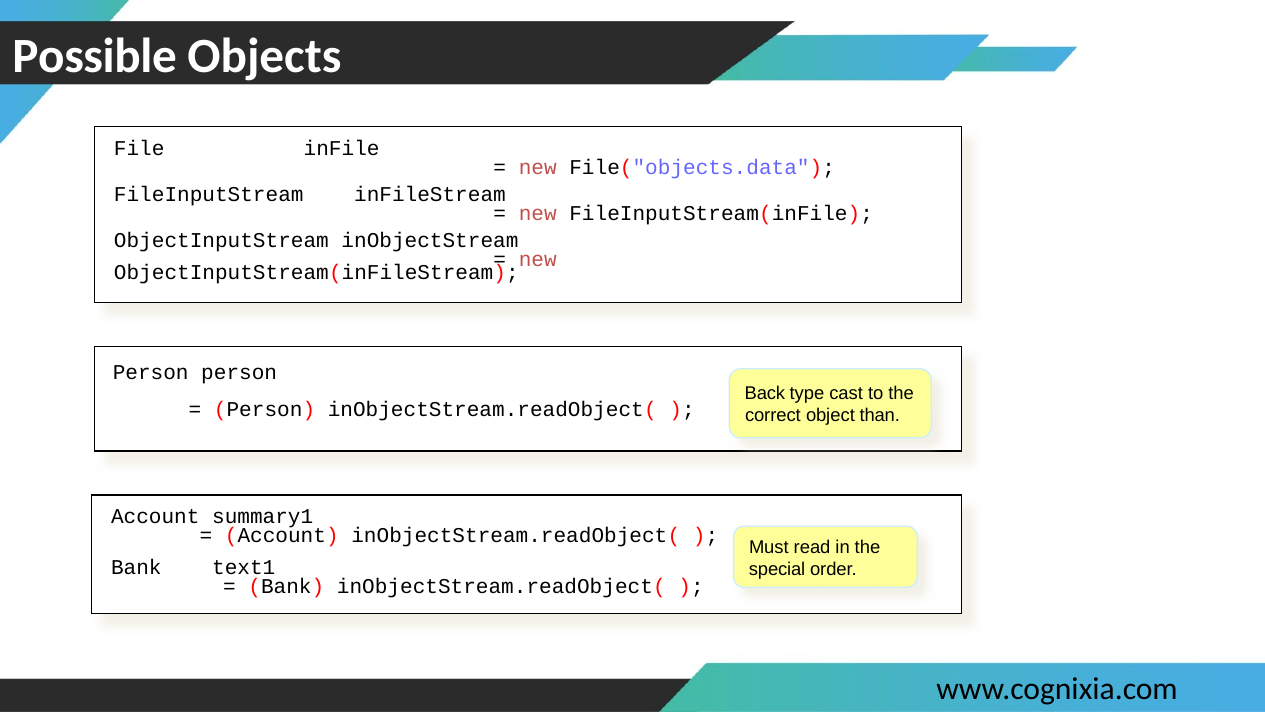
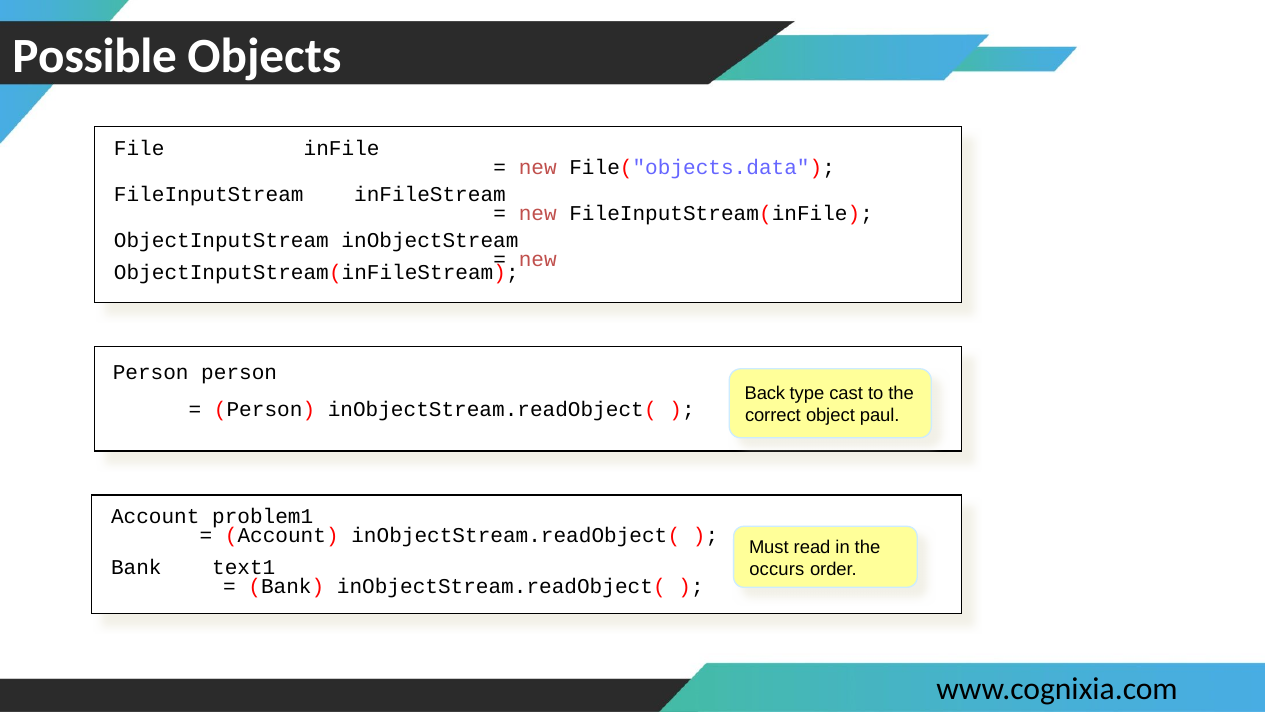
than: than -> paul (880, 415)
summary1: summary1 -> problem1 (263, 516)
special: special -> occurs (777, 569)
